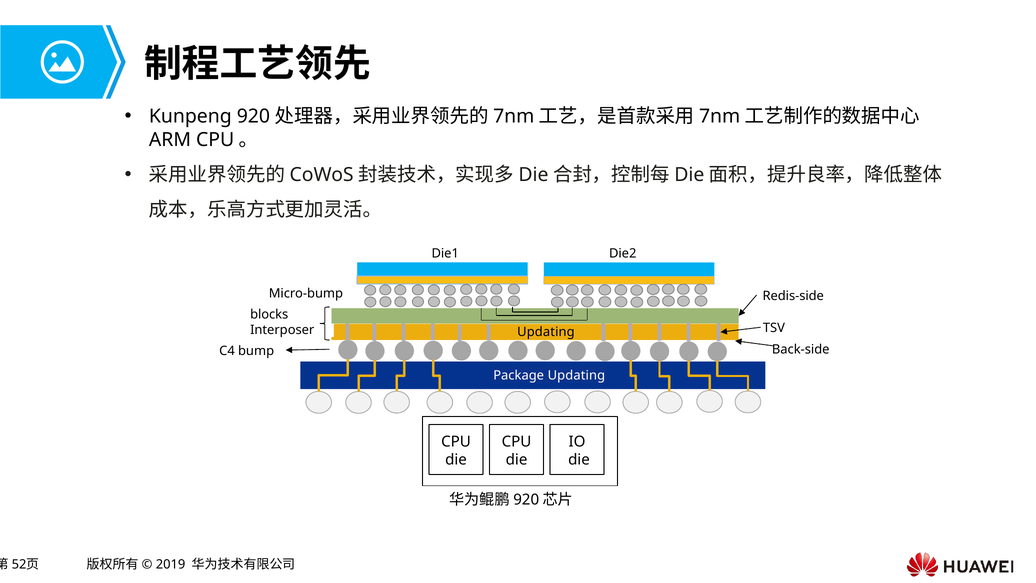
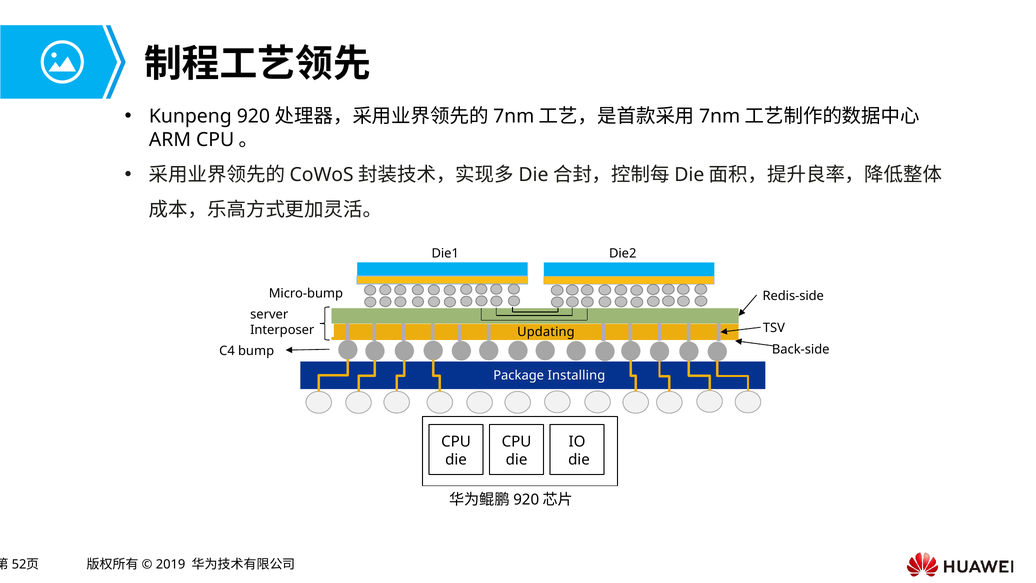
blocks: blocks -> server (269, 314)
Package Updating: Updating -> Installing (576, 375)
